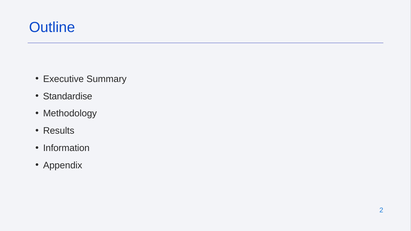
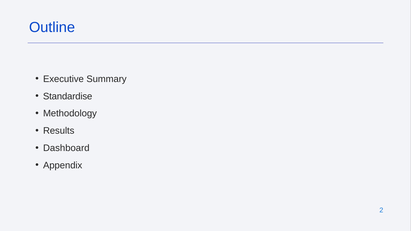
Information: Information -> Dashboard (66, 148)
